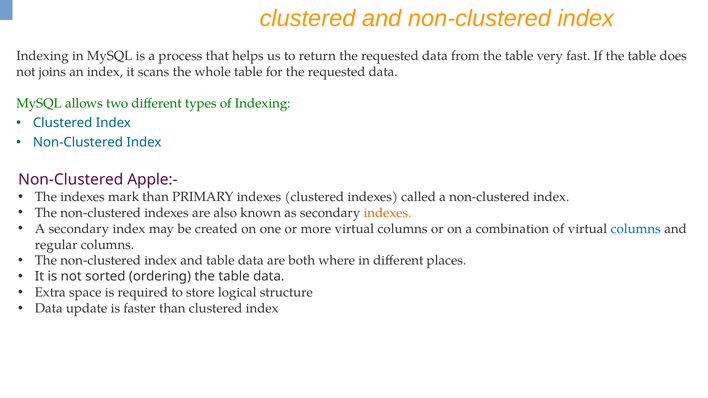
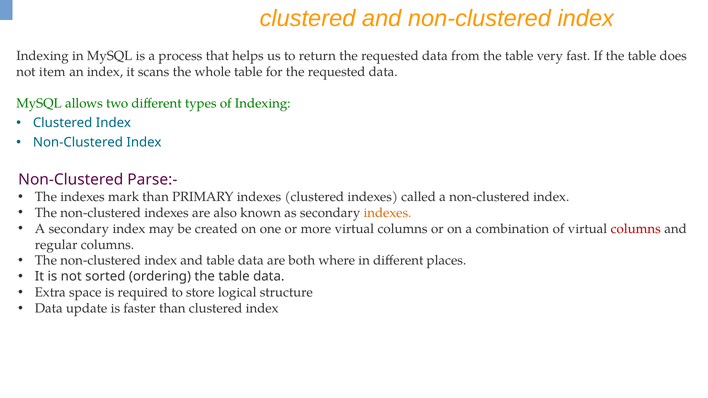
joins: joins -> item (52, 72)
Apple:-: Apple:- -> Parse:- (152, 180)
columns colour: blue -> red (636, 229)
